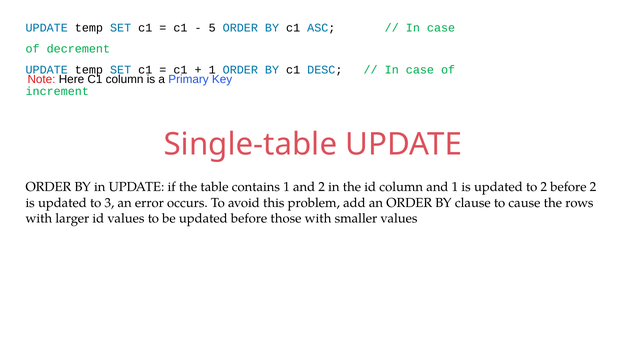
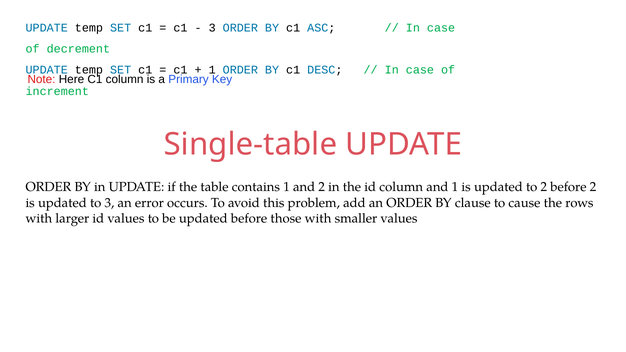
5: 5 -> 3 (212, 28)
